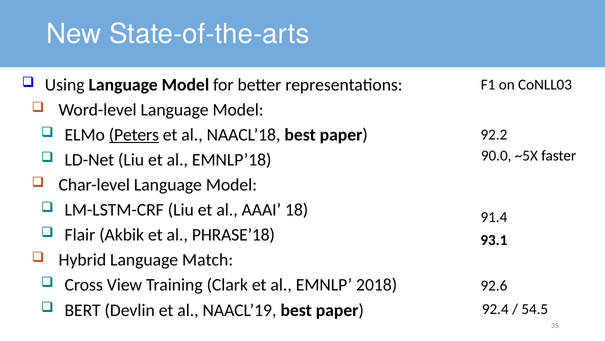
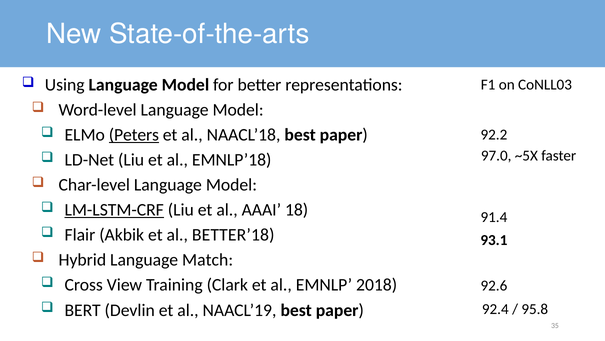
90.0: 90.0 -> 97.0 (496, 155)
LM-LSTM-CRF underline: none -> present (114, 210)
PHRASE’18: PHRASE’18 -> BETTER’18 (233, 235)
54.5: 54.5 -> 95.8 (535, 309)
